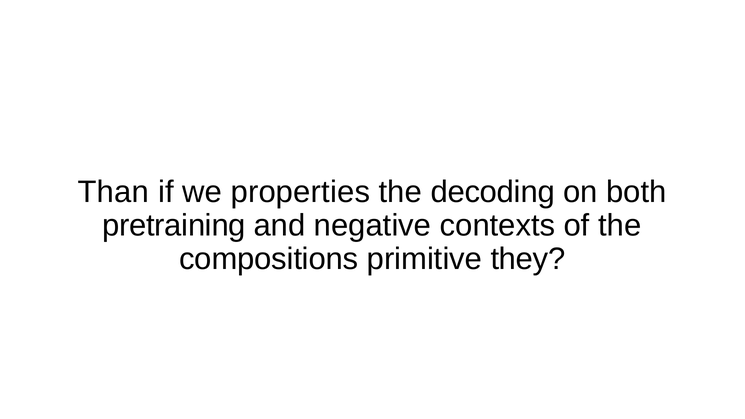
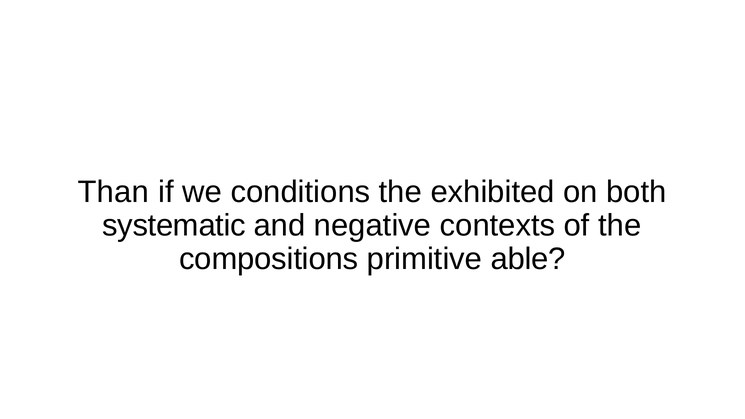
properties: properties -> conditions (300, 192)
decoding: decoding -> exhibited (493, 192)
pretraining: pretraining -> systematic (174, 226)
they: they -> able (528, 259)
